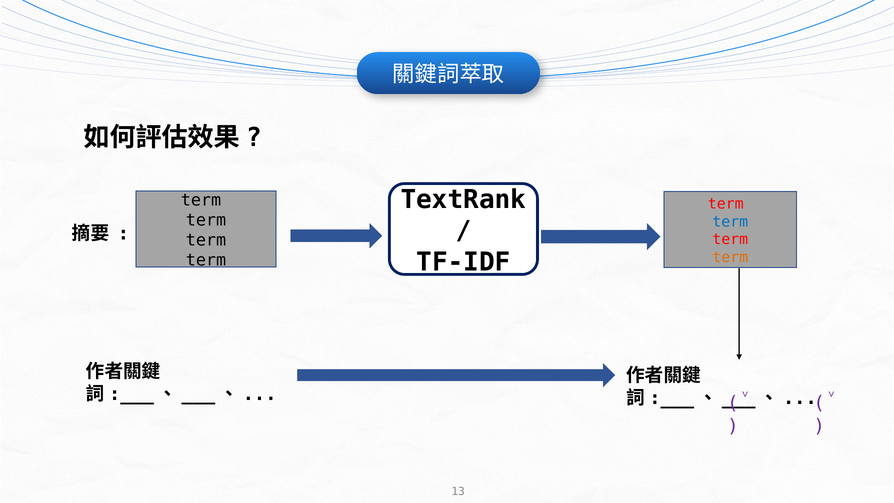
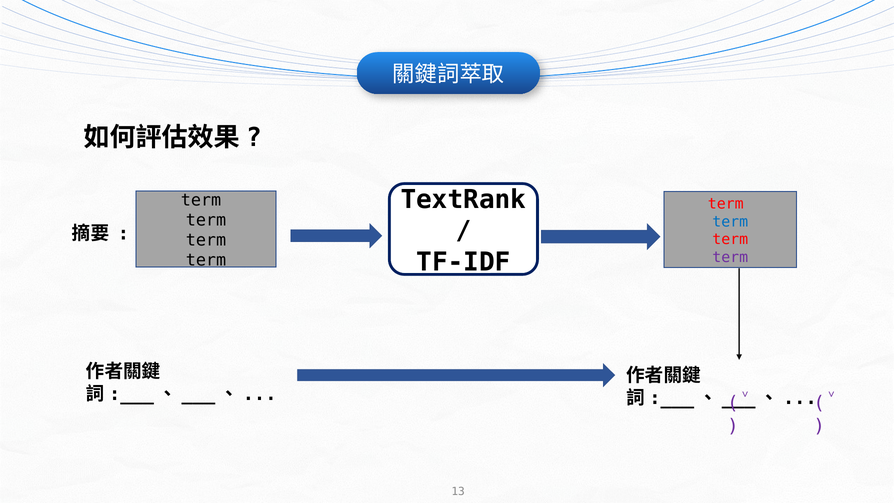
term colour: orange -> purple (730, 257)
